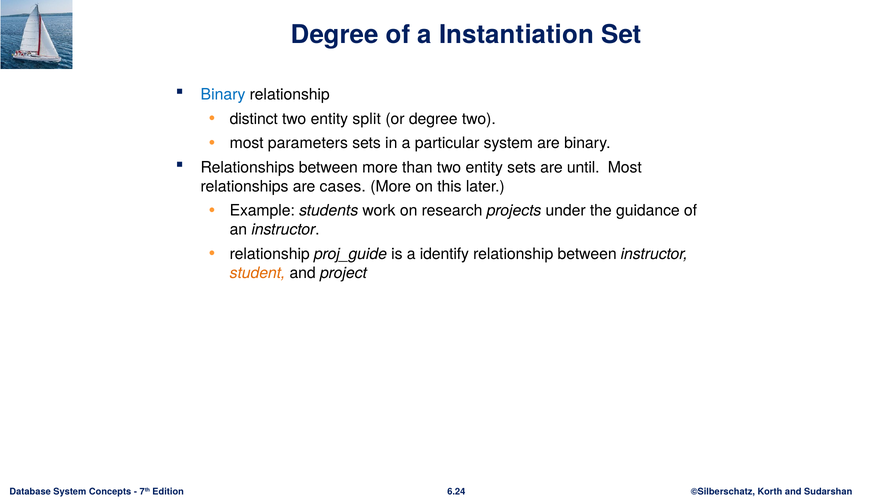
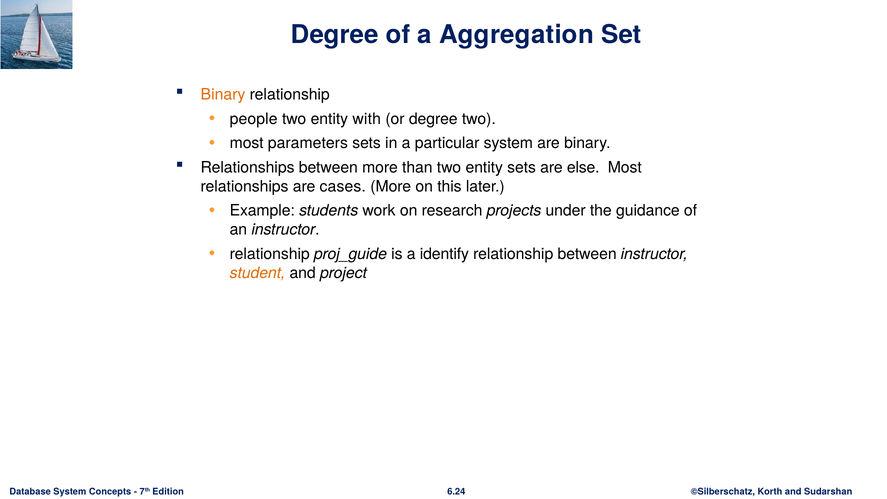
Instantiation: Instantiation -> Aggregation (516, 35)
Binary colour: blue -> orange (223, 95)
distinct: distinct -> people (254, 119)
split: split -> with (367, 119)
until: until -> else (583, 168)
